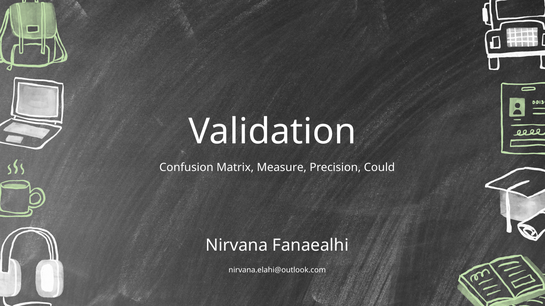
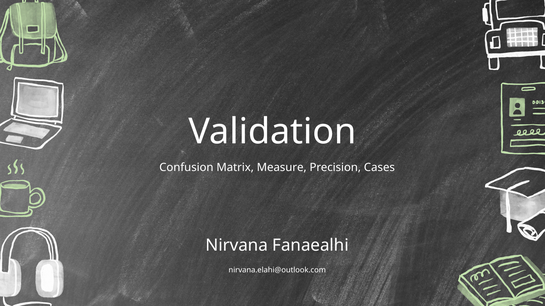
Could: Could -> Cases (379, 168)
